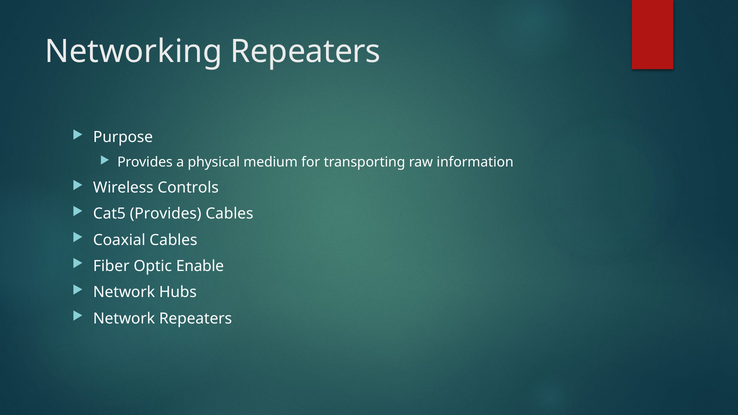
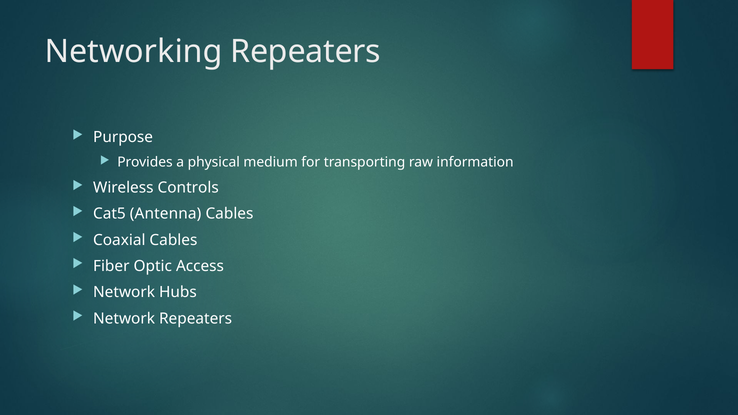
Cat5 Provides: Provides -> Antenna (166, 214)
Enable: Enable -> Access (200, 266)
